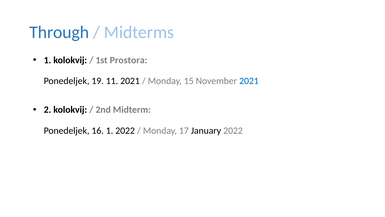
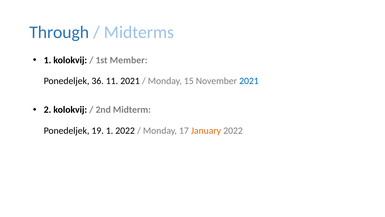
Prostora: Prostora -> Member (129, 60)
19: 19 -> 36 (98, 81)
16: 16 -> 19 (98, 130)
January colour: black -> orange (206, 130)
